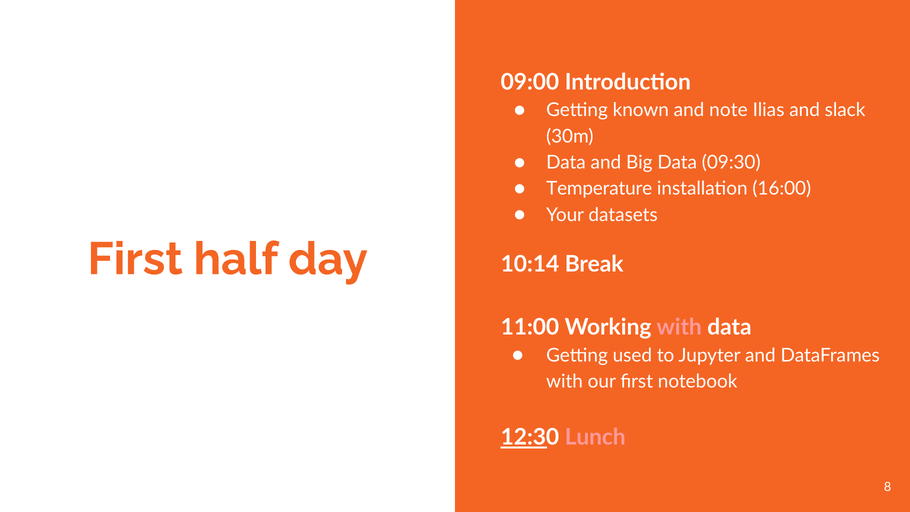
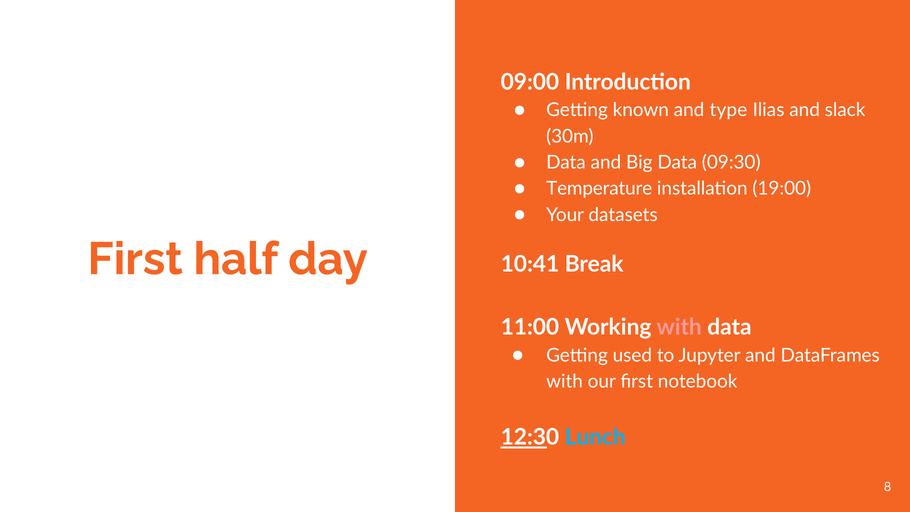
note: note -> type (728, 110)
16:00: 16:00 -> 19:00 (782, 189)
10:14: 10:14 -> 10:41 (530, 264)
Lunch colour: pink -> light blue (595, 437)
